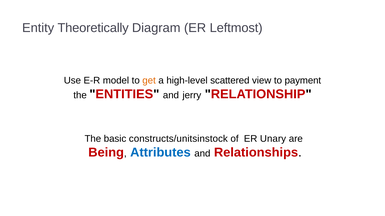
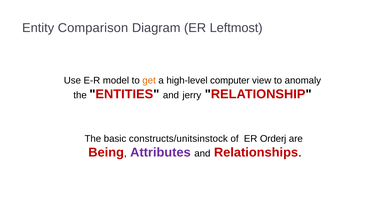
Theoretically: Theoretically -> Comparison (93, 28)
scattered: scattered -> computer (230, 81)
payment: payment -> anomaly (303, 81)
Unary: Unary -> Orderj (273, 139)
Attributes colour: blue -> purple (160, 153)
